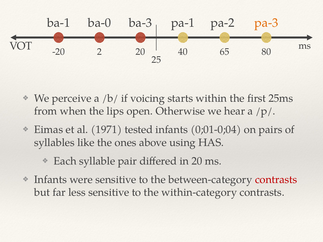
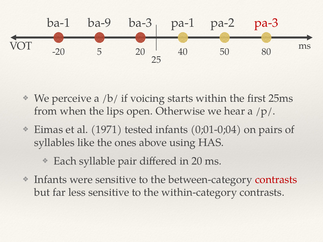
ba-0: ba-0 -> ba-9 (100, 23)
pa-3 colour: orange -> red (266, 23)
2: 2 -> 5 (100, 52)
65: 65 -> 50 (225, 52)
